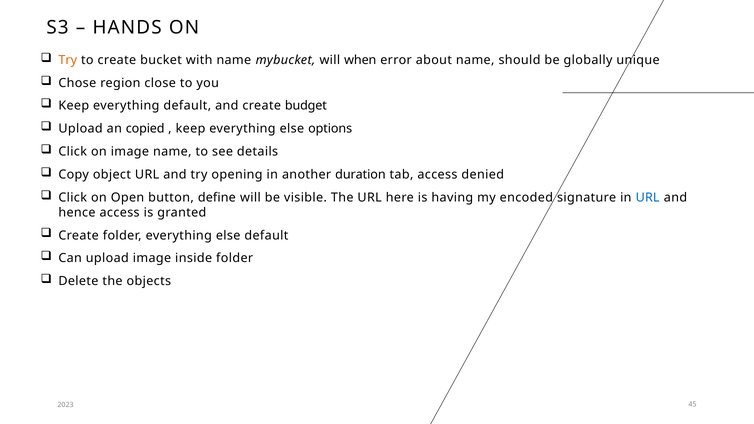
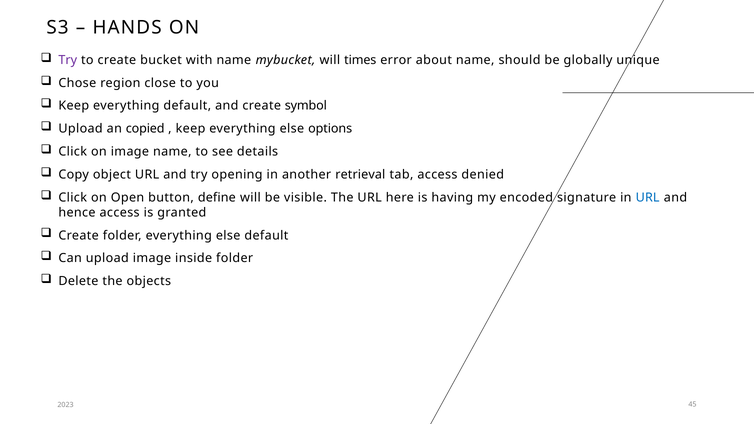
Try colour: orange -> purple (68, 60)
when: when -> times (360, 60)
budget: budget -> symbol (306, 106)
duration: duration -> retrieval (360, 175)
